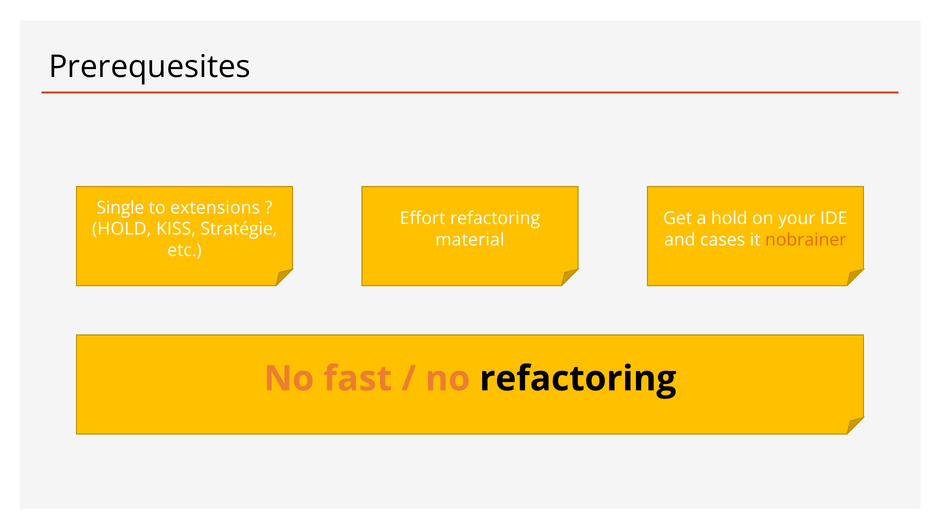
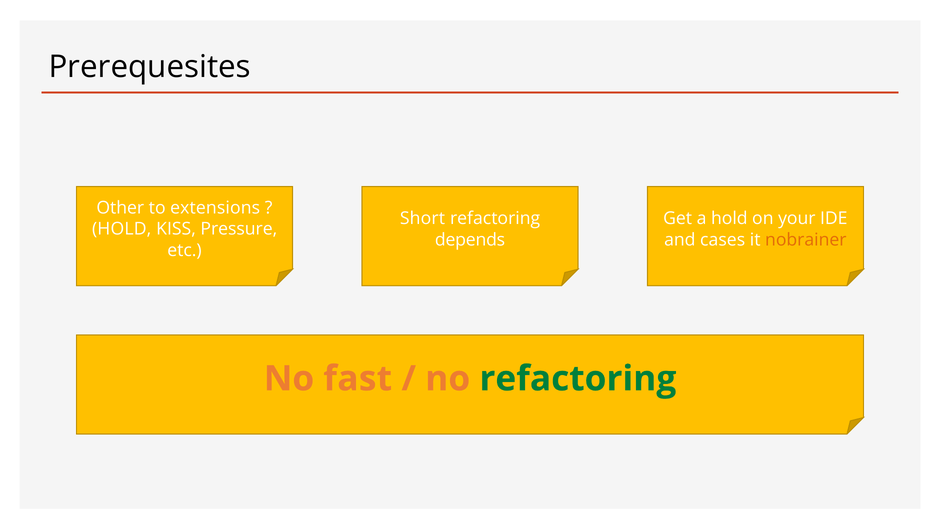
Single: Single -> Other (120, 208)
Effort: Effort -> Short (423, 218)
Stratégie: Stratégie -> Pressure (239, 229)
material: material -> depends (470, 240)
refactoring colour: black -> green (578, 379)
